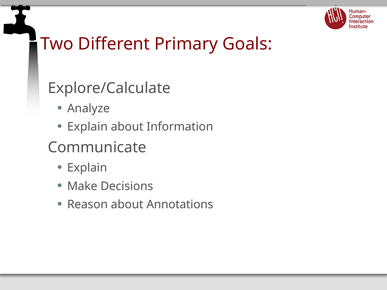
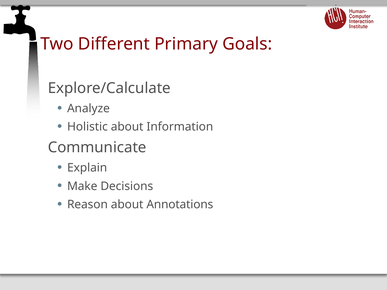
Explain: Explain -> Holistic (87, 127)
